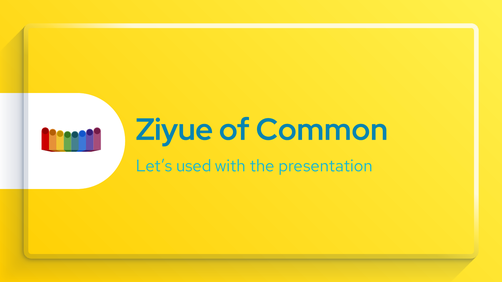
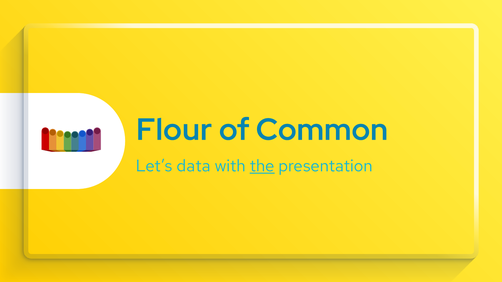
Ziyue: Ziyue -> Flour (174, 130)
used: used -> data (194, 166)
the underline: none -> present (262, 166)
